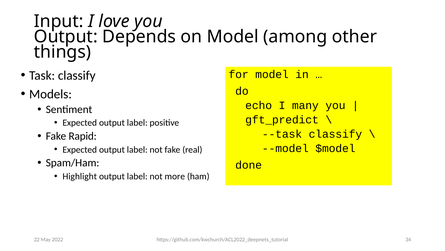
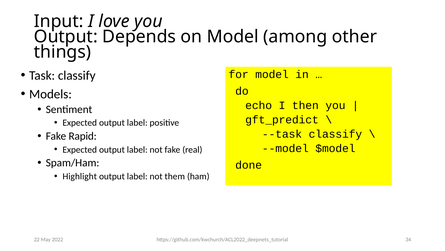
many: many -> then (305, 105)
more: more -> them (175, 176)
